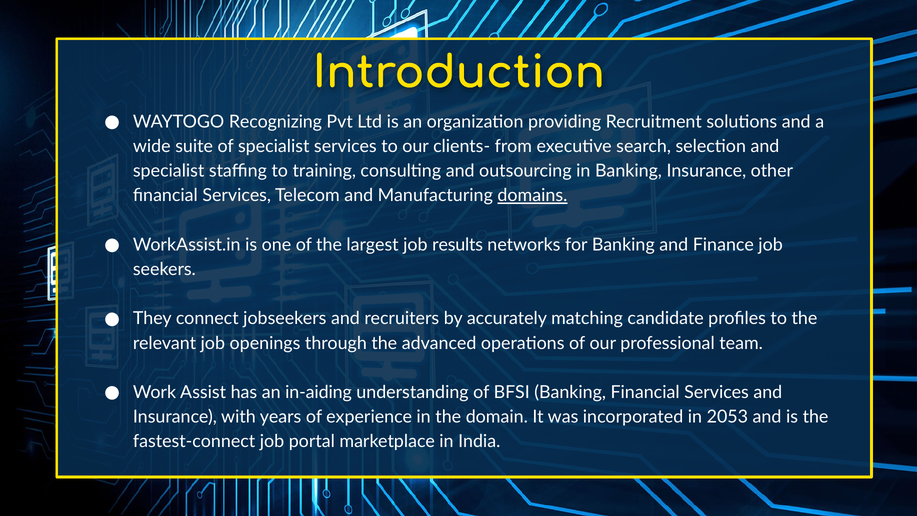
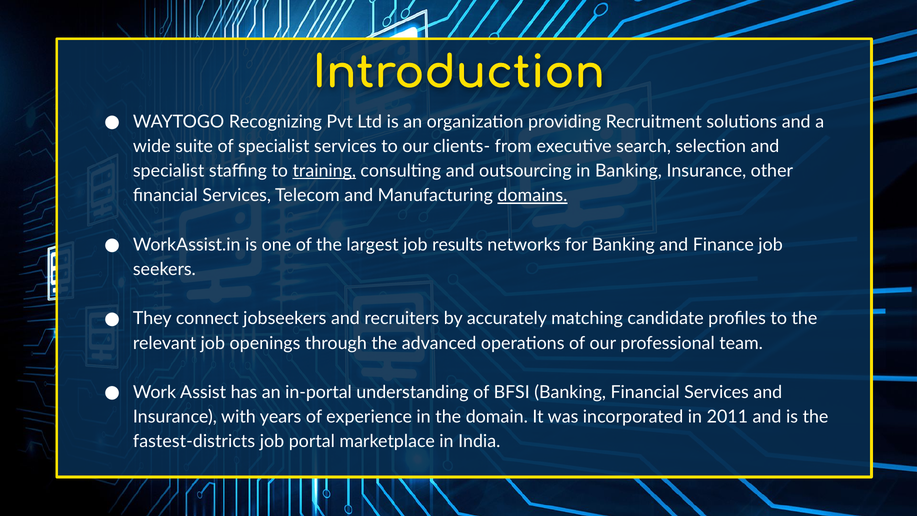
training underline: none -> present (324, 171)
in-aiding: in-aiding -> in-portal (318, 392)
2053: 2053 -> 2011 (727, 417)
fastest-connect: fastest-connect -> fastest-districts (194, 441)
